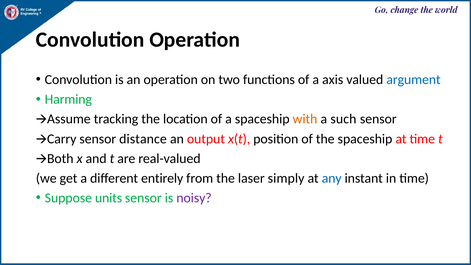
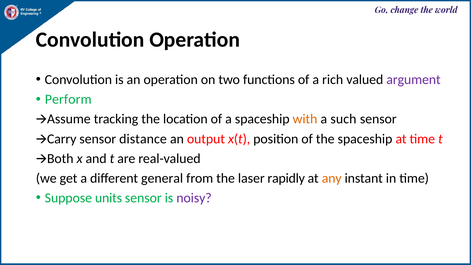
axis: axis -> rich (333, 80)
argument colour: blue -> purple (414, 80)
Harming: Harming -> Perform (68, 99)
entirely: entirely -> general (162, 178)
simply: simply -> rapidly (286, 178)
any colour: blue -> orange (332, 178)
